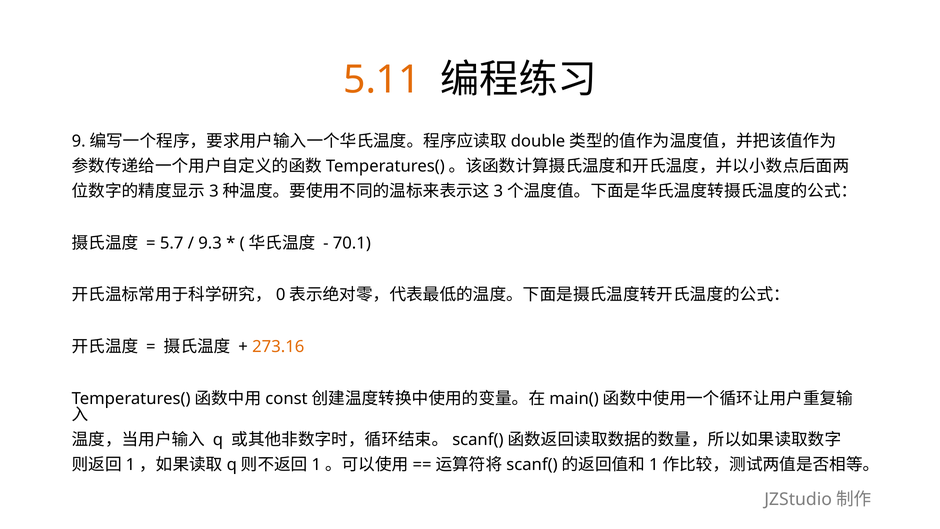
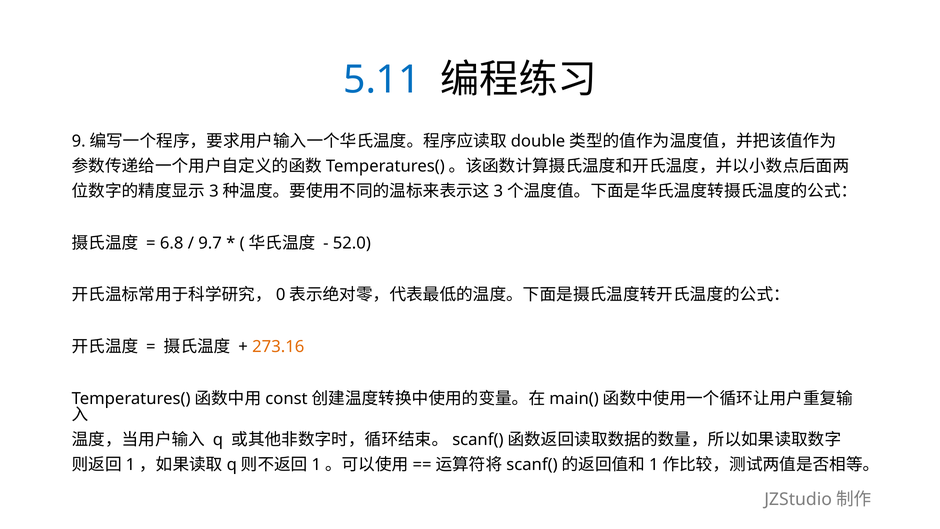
5.11 colour: orange -> blue (382, 80)
5.7: 5.7 -> 6.8 (172, 243)
9.3: 9.3 -> 9.7 (210, 243)
70.1: 70.1 -> 52.0 (352, 243)
